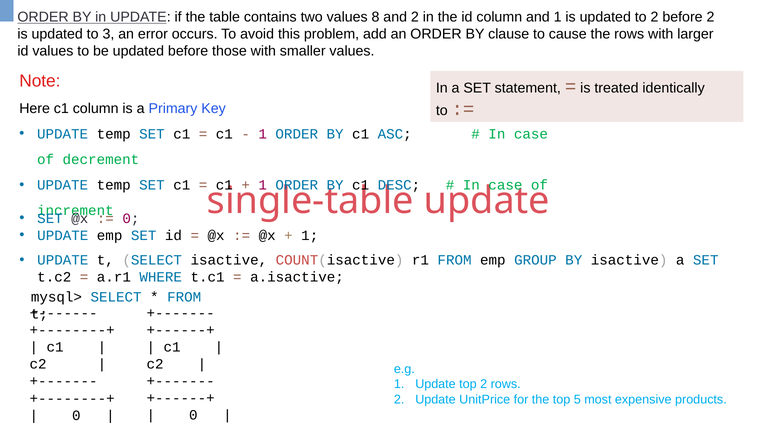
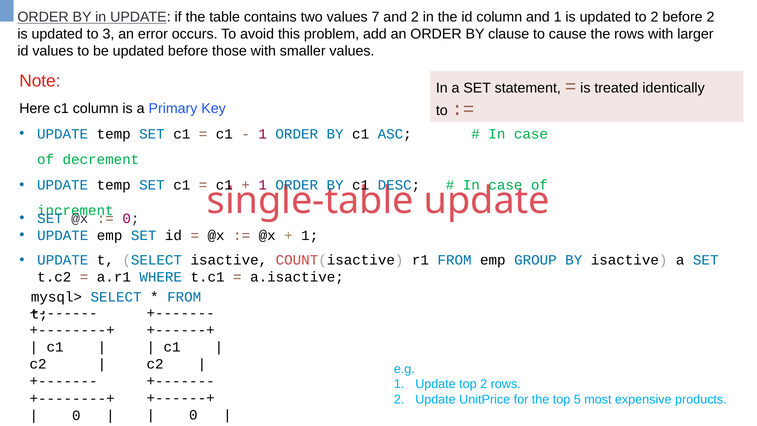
8: 8 -> 7 (376, 17)
